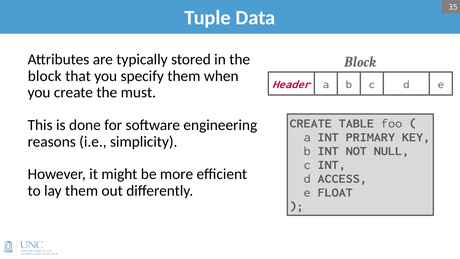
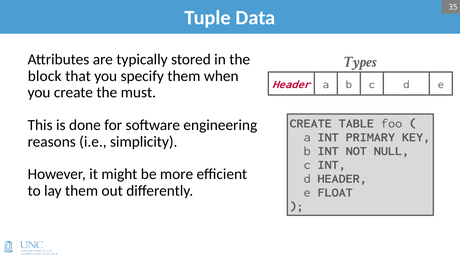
Block: Block -> Types (360, 62)
d ACCESS: ACCESS -> HEADER (342, 178)
